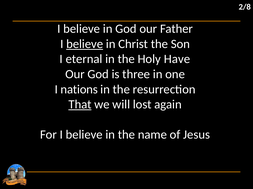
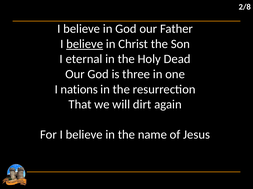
Have: Have -> Dead (177, 59)
That underline: present -> none (80, 105)
lost: lost -> dirt (142, 105)
